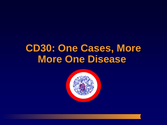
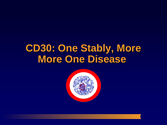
Cases: Cases -> Stably (97, 48)
